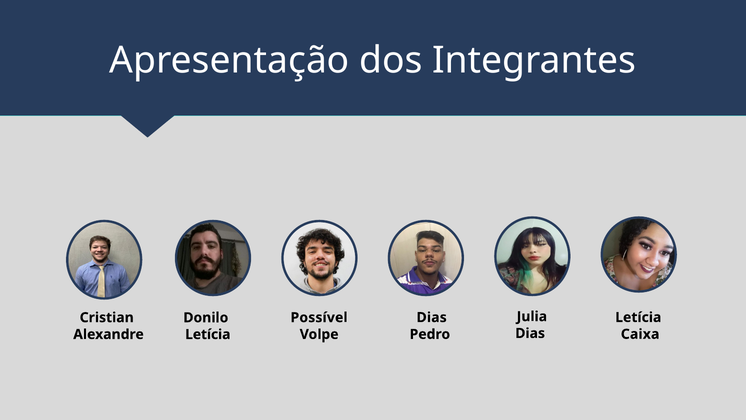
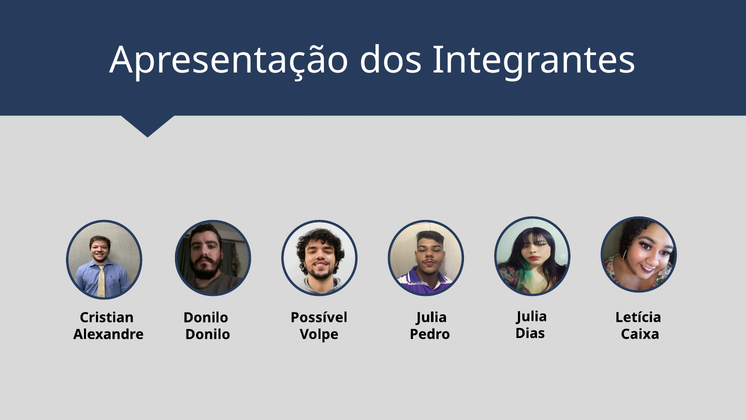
Dias: Dias -> Julia (432, 317)
Letícia: Letícia -> Donilo (208, 334)
